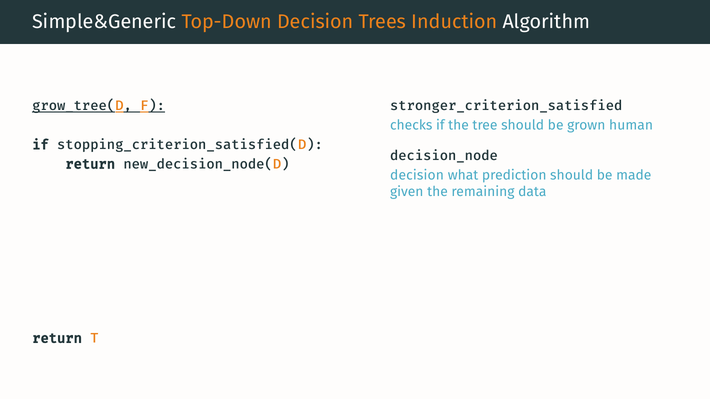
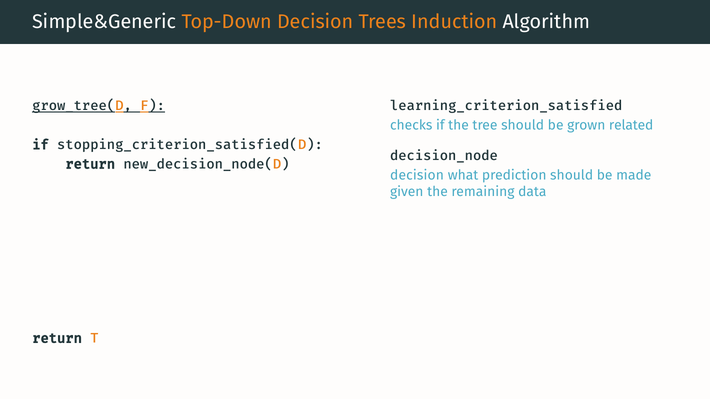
stronger_criterion_satisfied: stronger_criterion_satisfied -> learning_criterion_satisfied (506, 106)
human: human -> related (631, 125)
